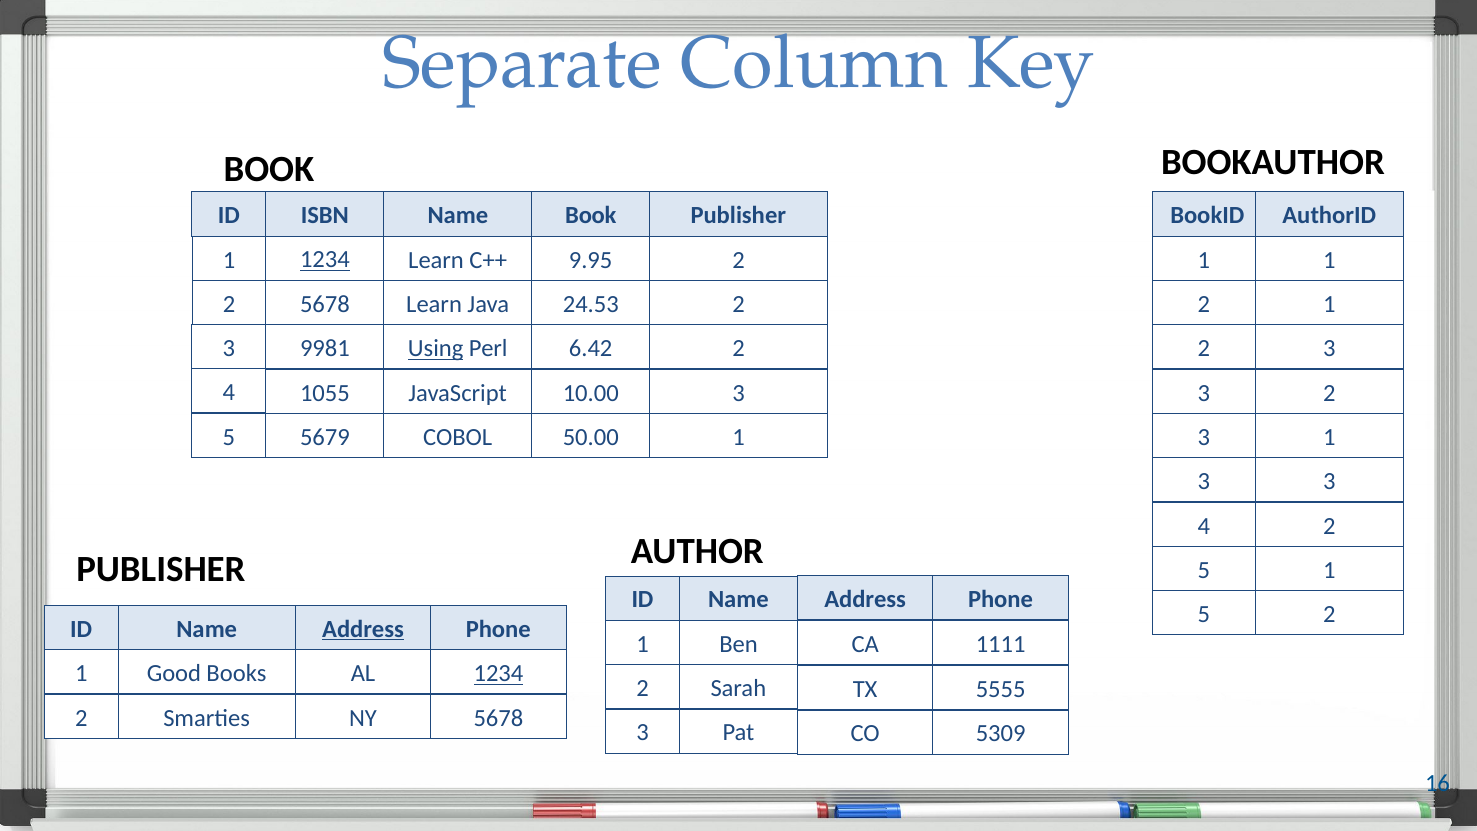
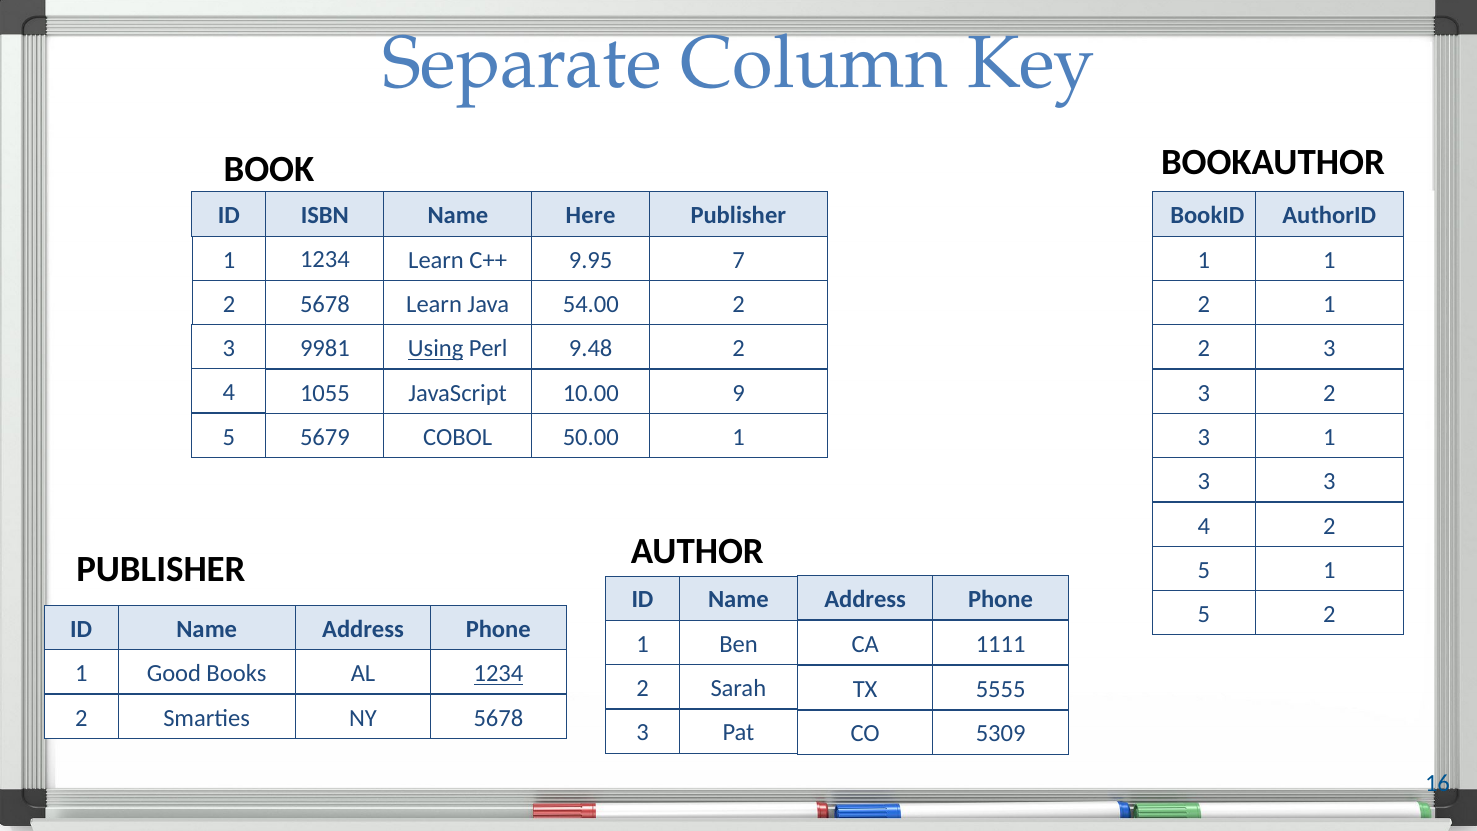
Name Book: Book -> Here (591, 216)
1234 underline: present -> none (325, 260)
9.95 2: 2 -> 7 (739, 260)
24.53: 24.53 -> 54.00 (591, 304)
6.42: 6.42 -> 9.48 (591, 349)
10.00 3: 3 -> 9 (739, 393)
Address underline: present -> none (363, 629)
